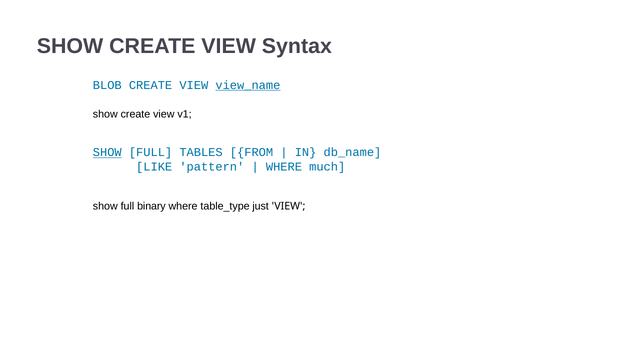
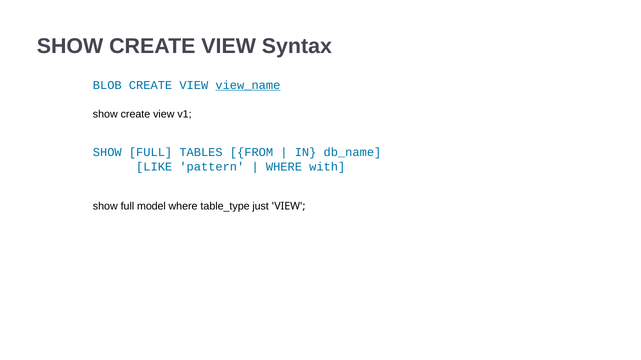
SHOW underline: present -> none (107, 153)
much: much -> with (327, 167)
binary: binary -> model (151, 206)
